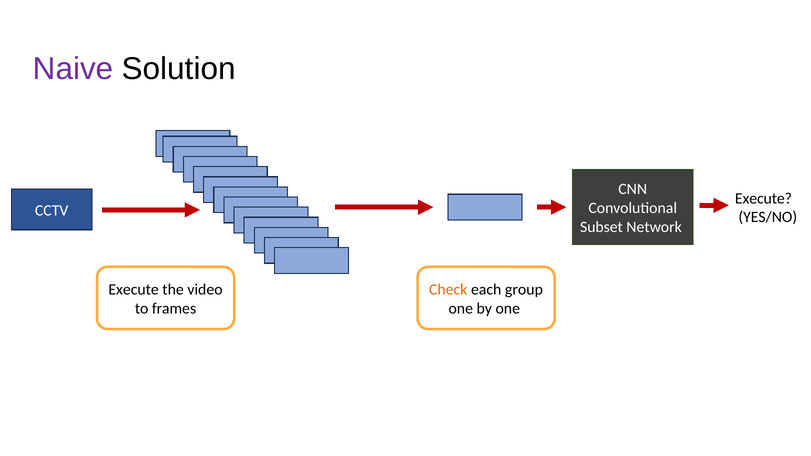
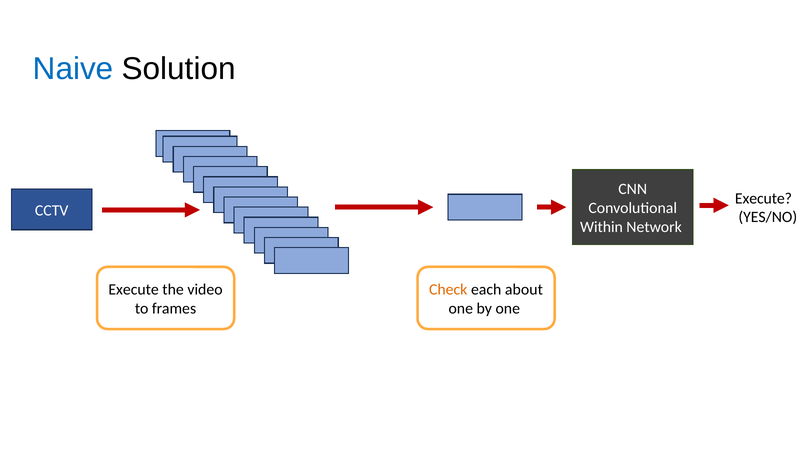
Naive colour: purple -> blue (73, 69)
Subset: Subset -> Within (601, 227)
group: group -> about (524, 290)
